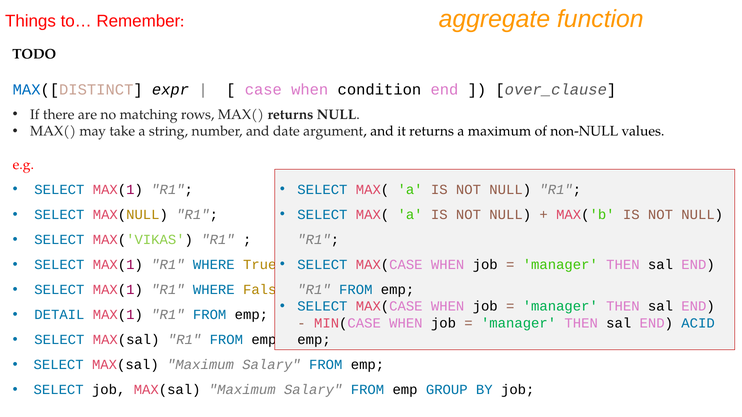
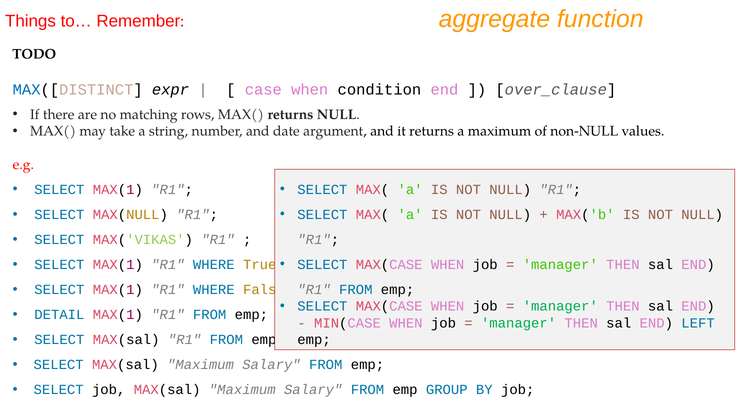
ACID: ACID -> LEFT (698, 323)
